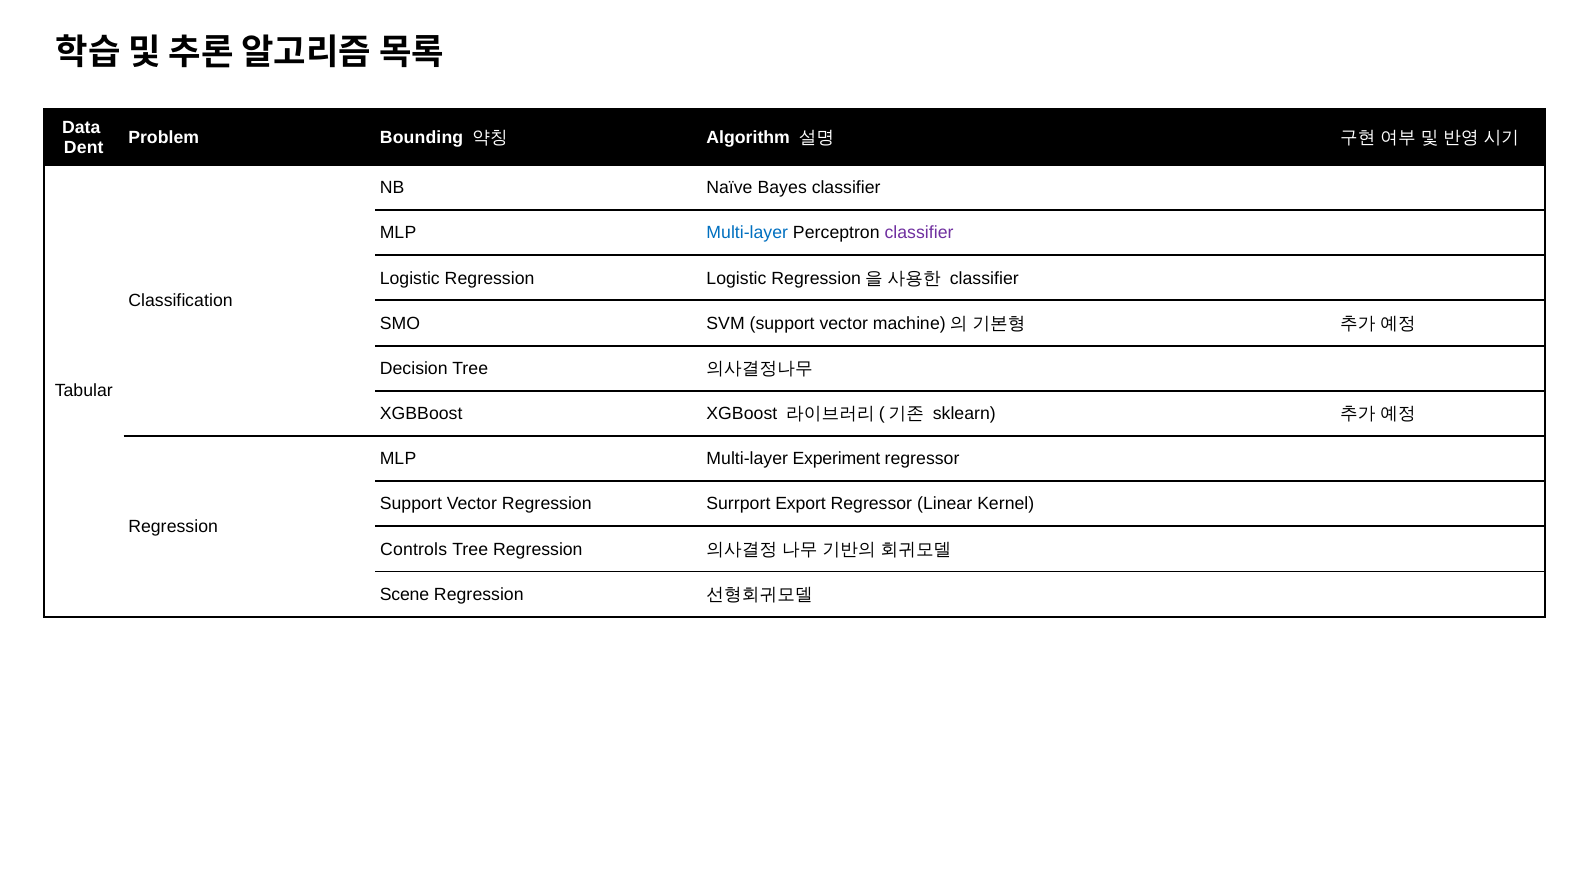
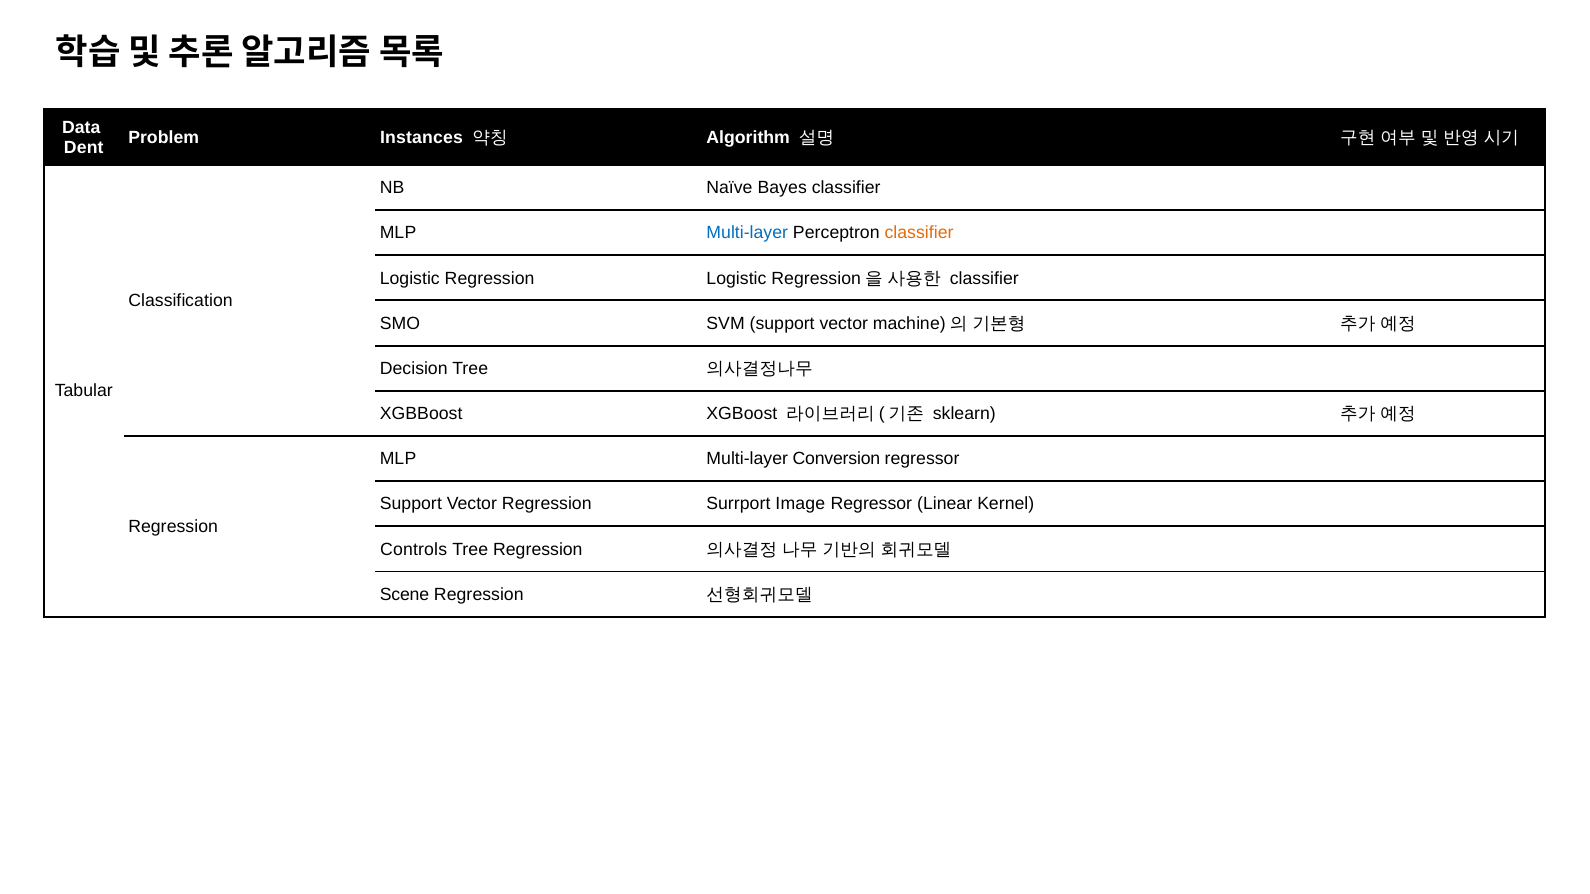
Bounding: Bounding -> Instances (422, 137)
classifier colour: purple -> orange (919, 233)
Experiment: Experiment -> Conversion (836, 459)
Export: Export -> Image (800, 504)
